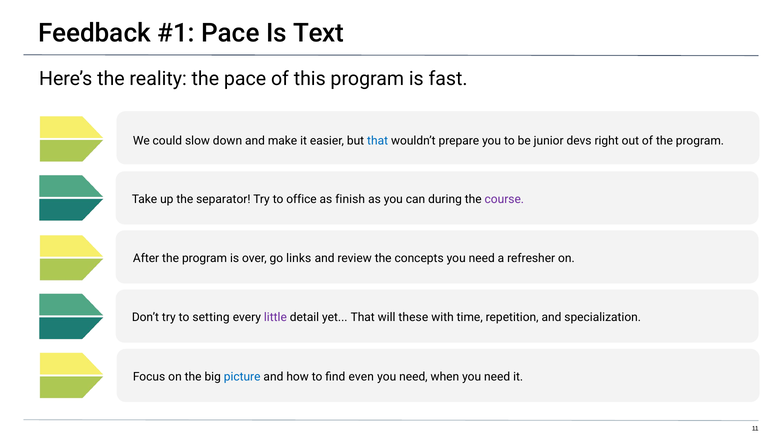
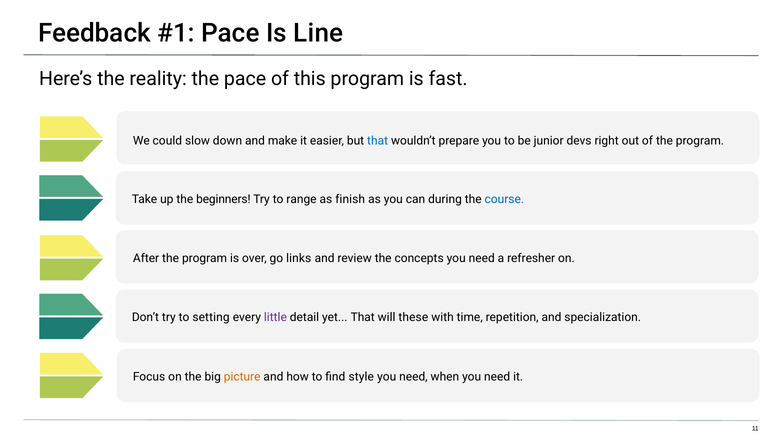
Text: Text -> Line (318, 33)
separator: separator -> beginners (223, 199)
office: office -> range (301, 199)
course colour: purple -> blue (504, 199)
picture colour: blue -> orange (242, 377)
even: even -> style (361, 377)
